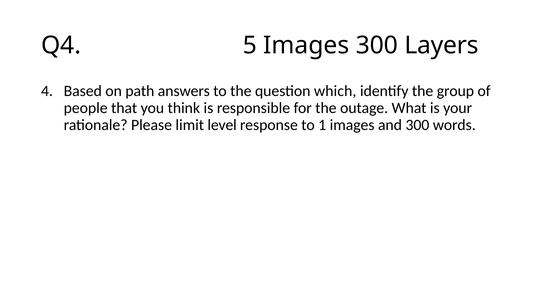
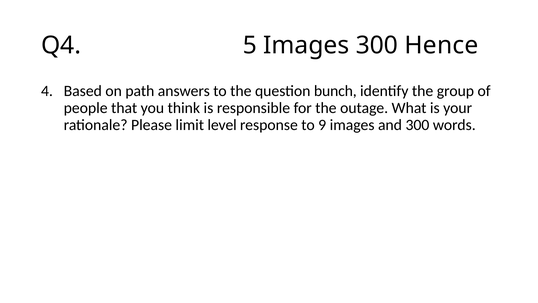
Layers: Layers -> Hence (441, 45)
which: which -> bunch (335, 91)
1: 1 -> 9 (322, 125)
